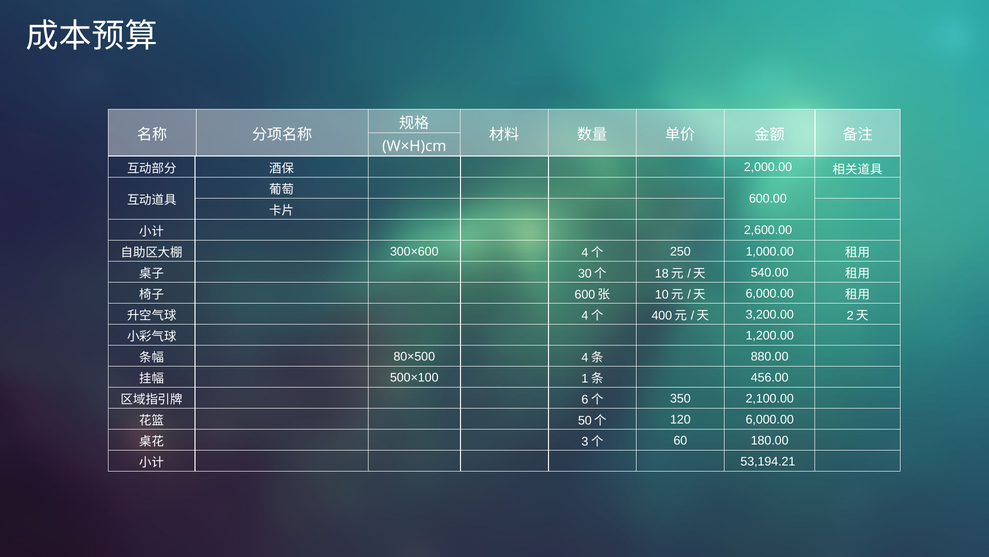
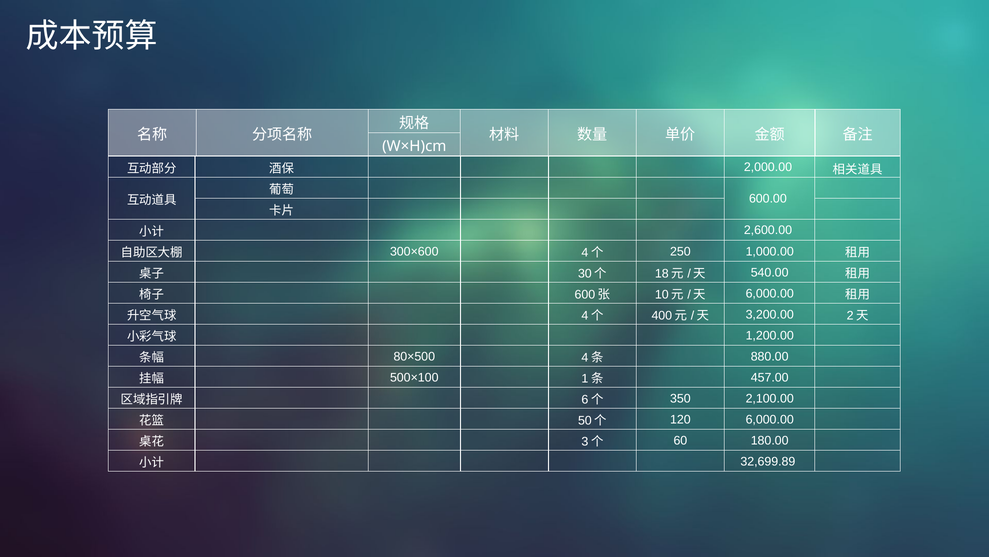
456.00: 456.00 -> 457.00 (770, 377)
53,194.21: 53,194.21 -> 32,699.89 (768, 461)
